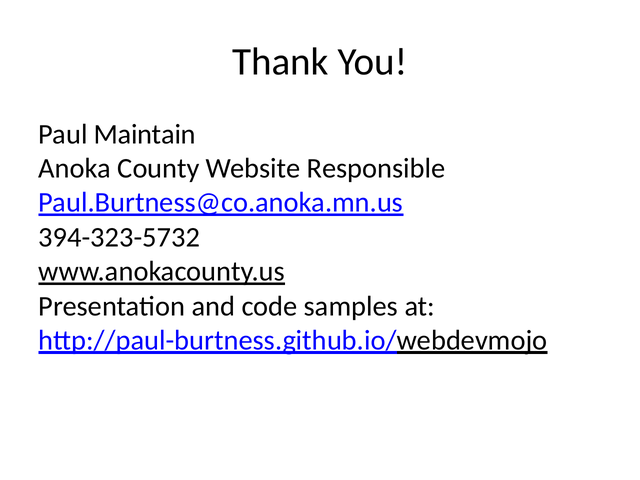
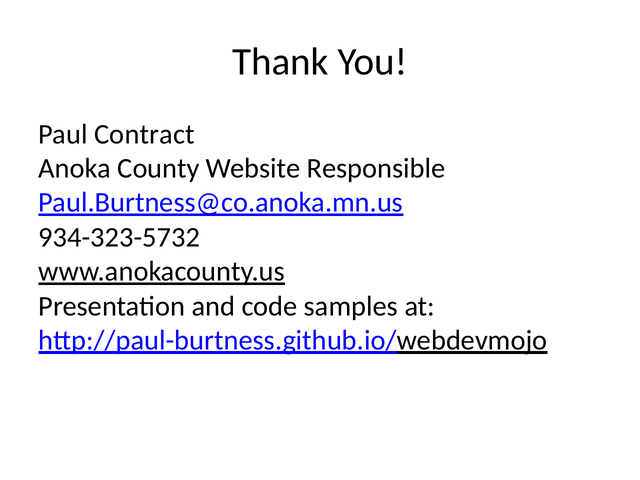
Maintain: Maintain -> Contract (144, 134)
394-323-5732: 394-323-5732 -> 934-323-5732 (119, 237)
